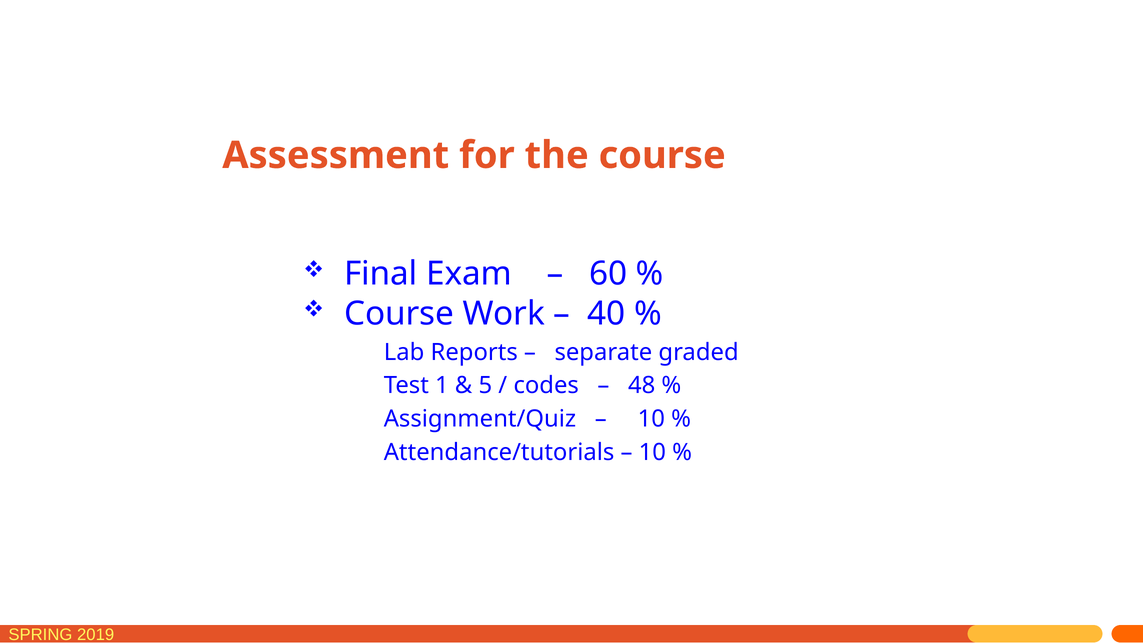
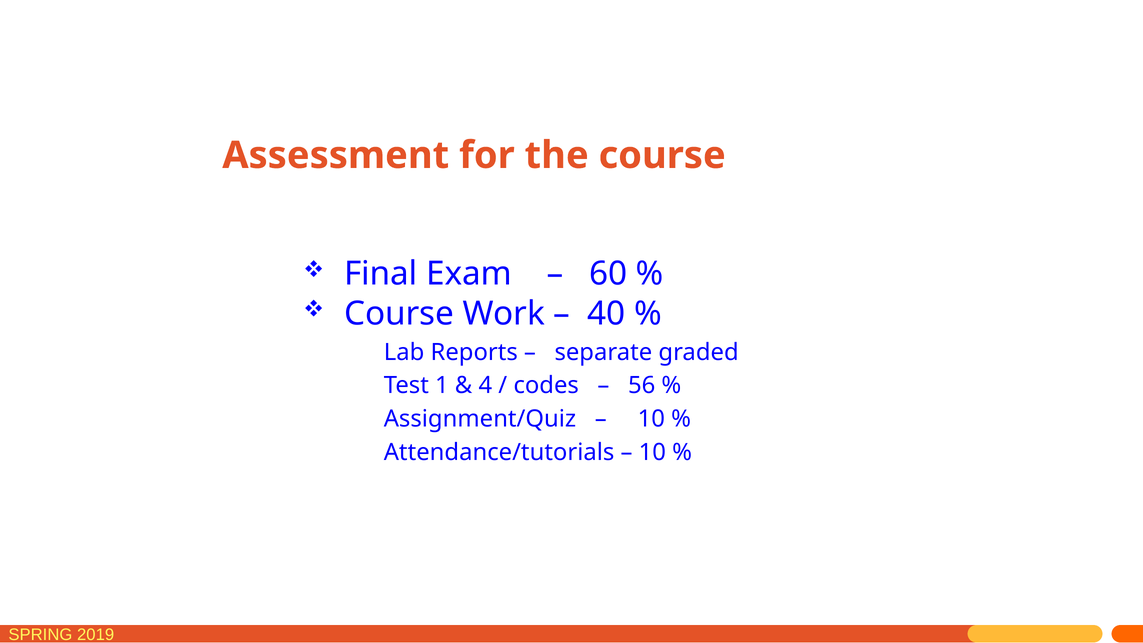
5: 5 -> 4 (485, 385)
48: 48 -> 56 (642, 385)
